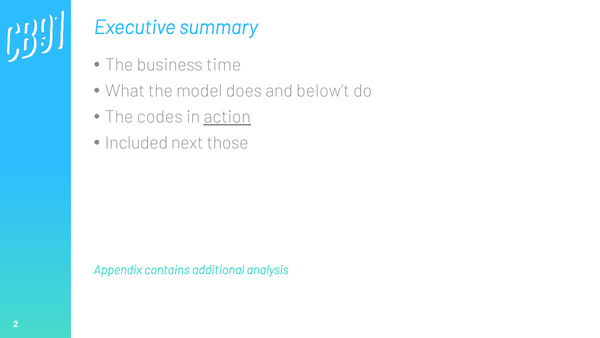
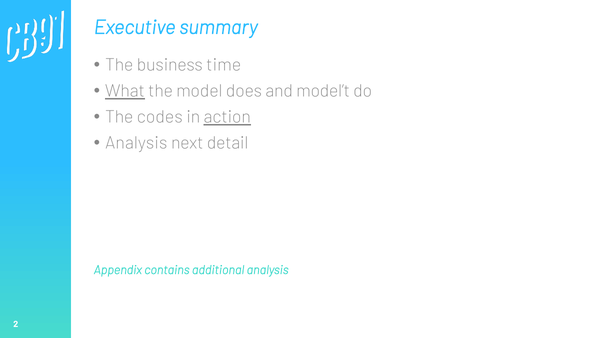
What underline: none -> present (125, 91)
below’t: below’t -> model’t (323, 91)
Included: Included -> Analysis (136, 143)
those: those -> detail (228, 143)
